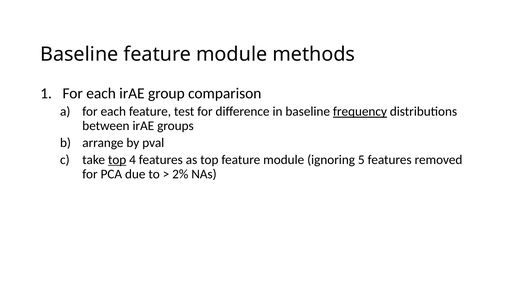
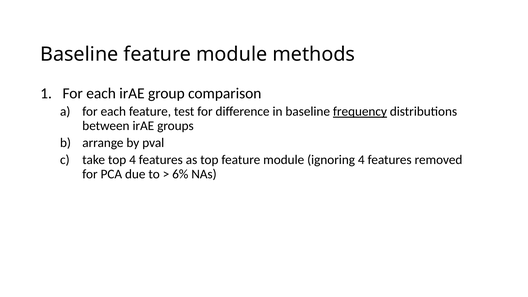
top underline: present -> none (117, 160)
ignoring 5: 5 -> 4 (361, 160)
2%: 2% -> 6% (180, 174)
